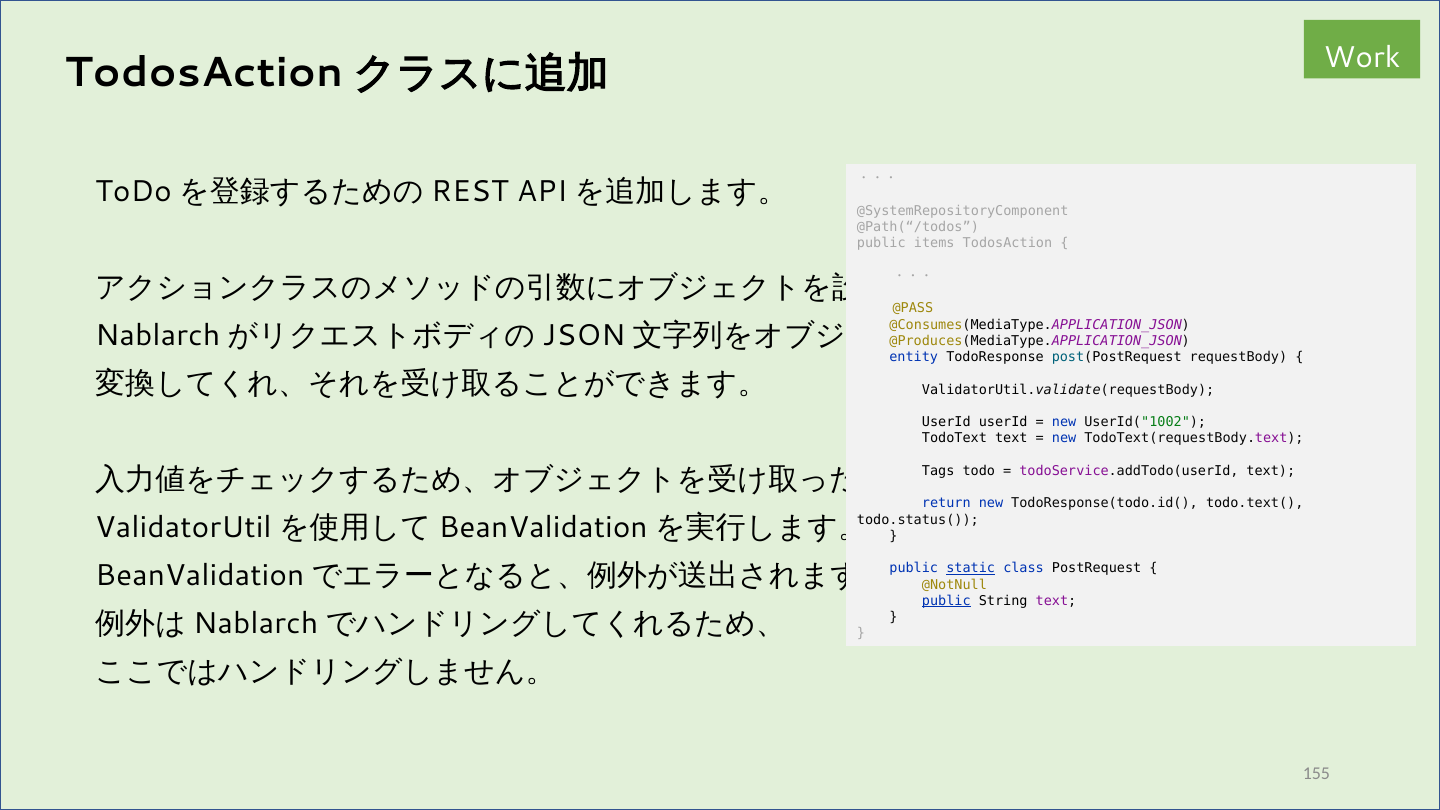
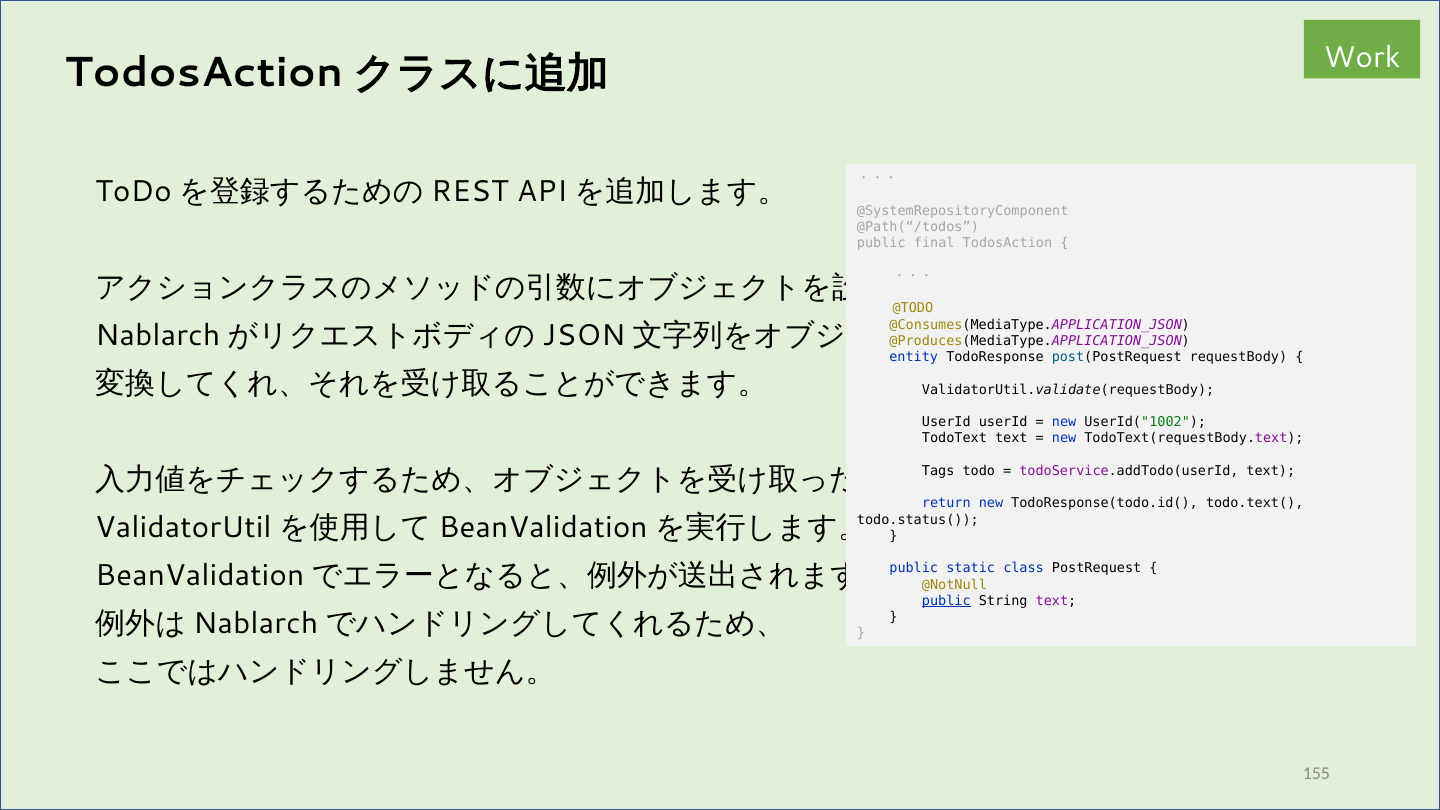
items: items -> final (934, 243)
@PASS: @PASS -> @TODO (913, 308)
static underline: present -> none (971, 568)
